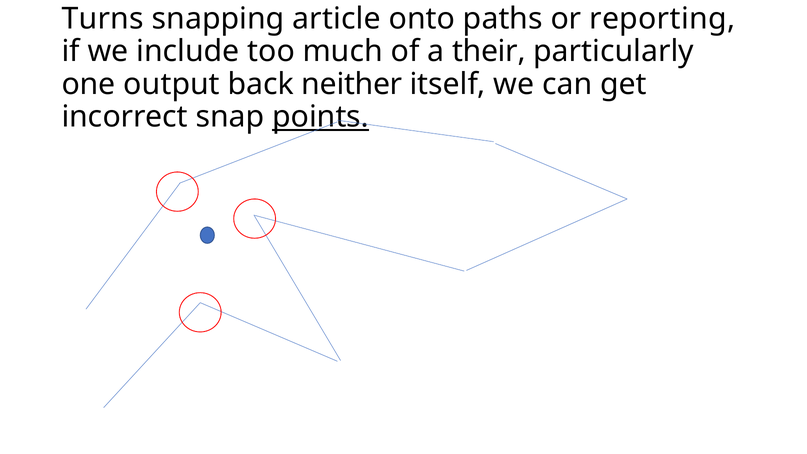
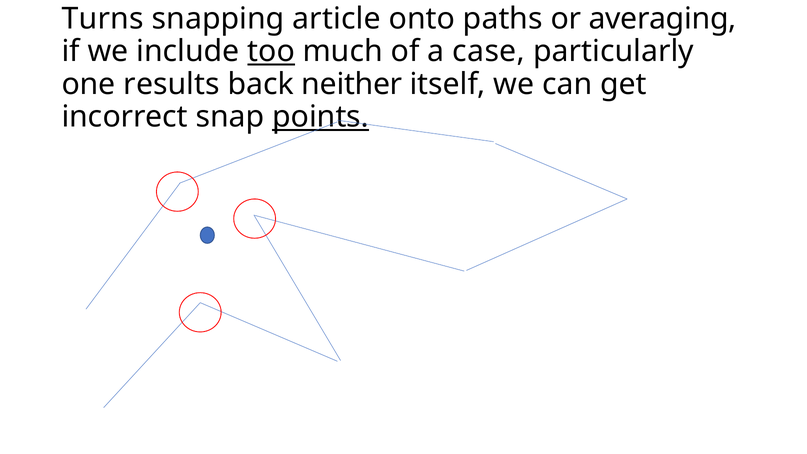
reporting: reporting -> averaging (663, 19)
too underline: none -> present (271, 51)
their: their -> case (489, 51)
output: output -> results (172, 84)
